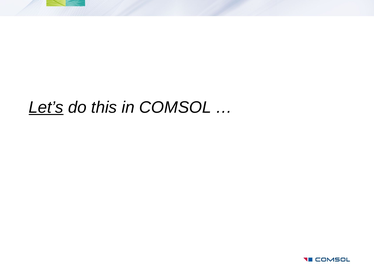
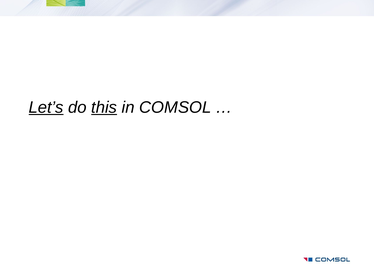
this underline: none -> present (104, 108)
